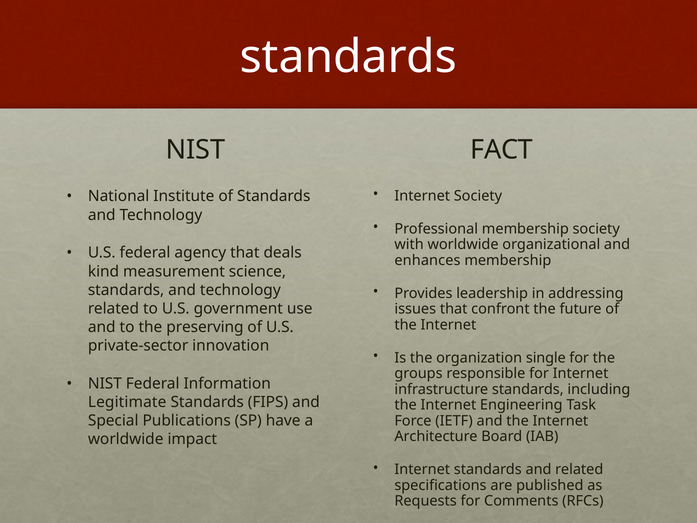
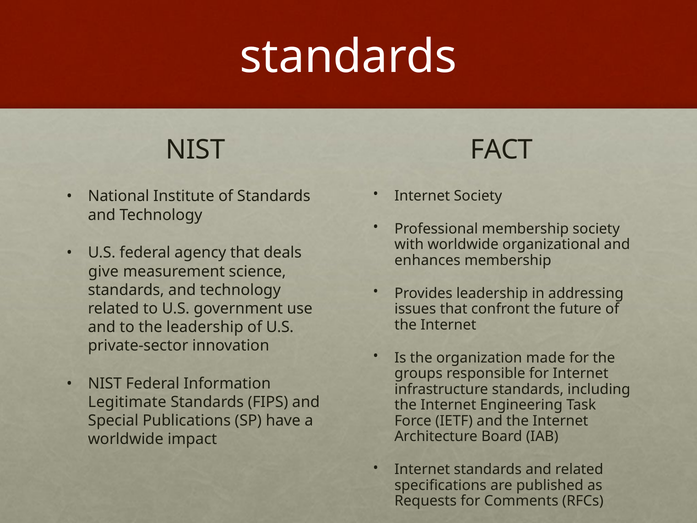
kind: kind -> give (103, 271)
the preserving: preserving -> leadership (205, 327)
single: single -> made (546, 358)
